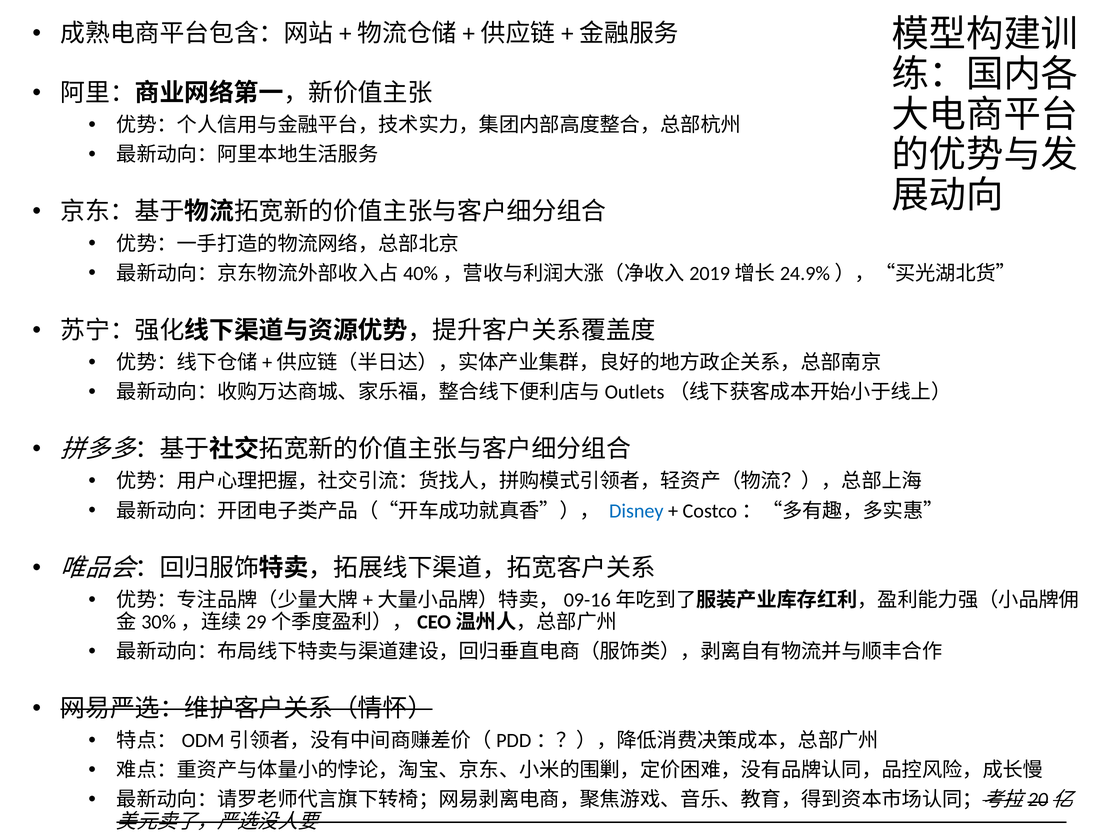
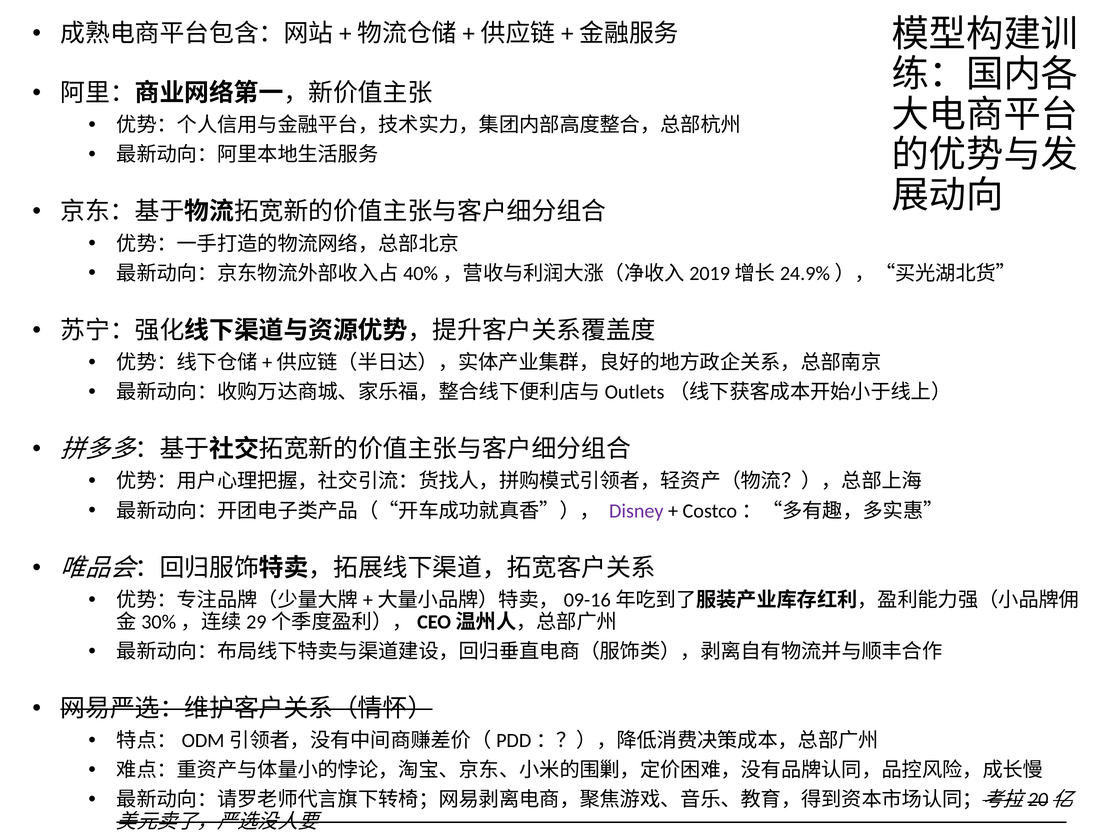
Disney colour: blue -> purple (636, 511)
